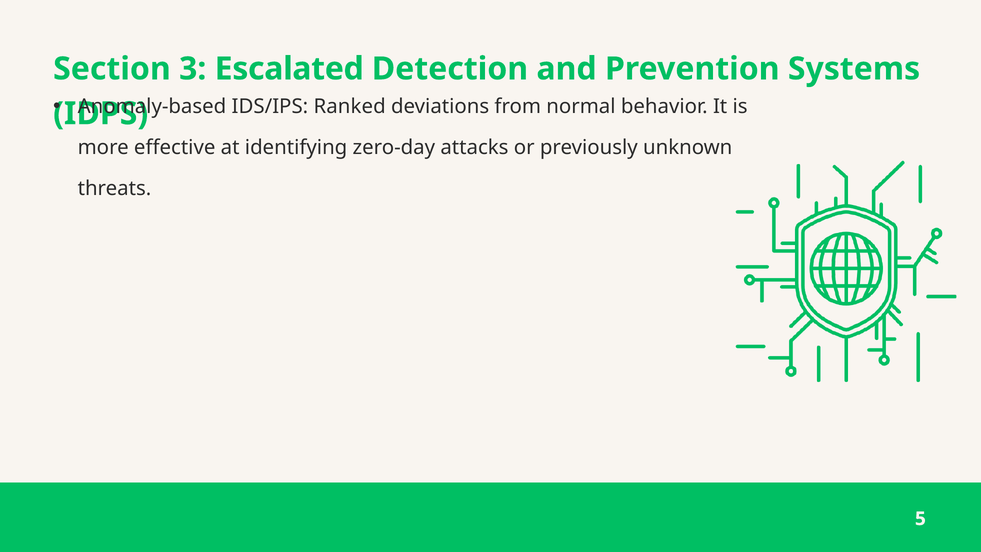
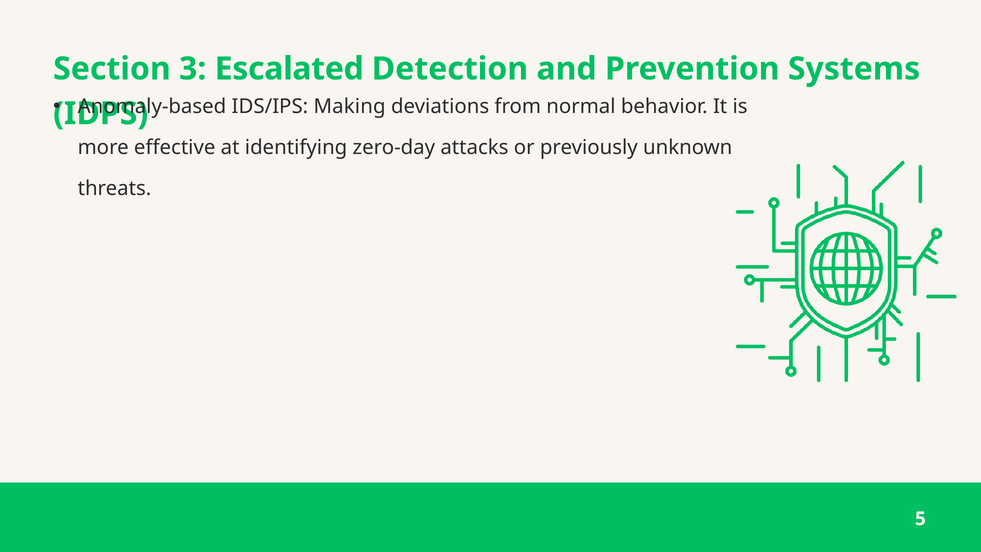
Ranked: Ranked -> Making (350, 106)
